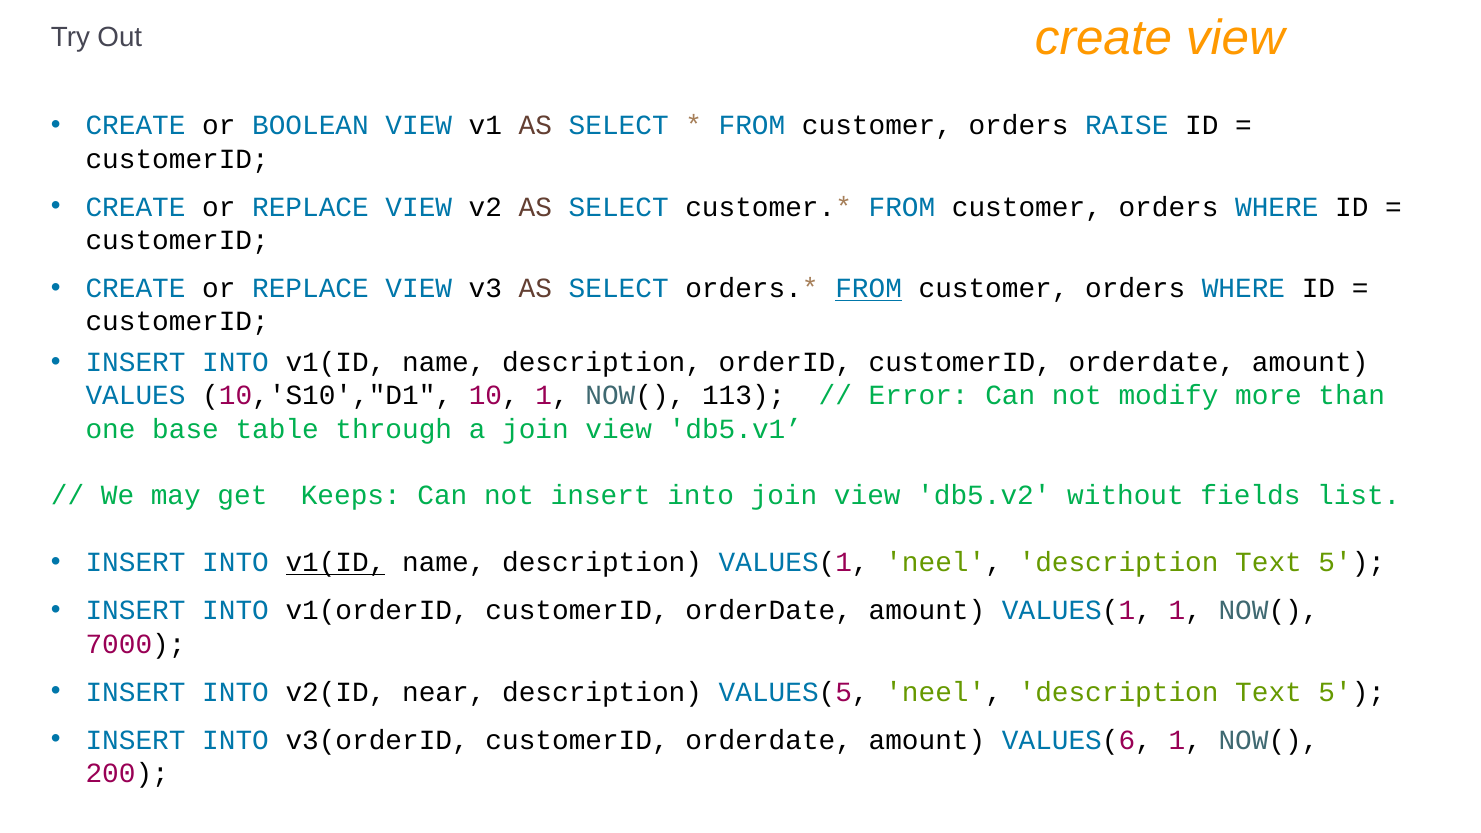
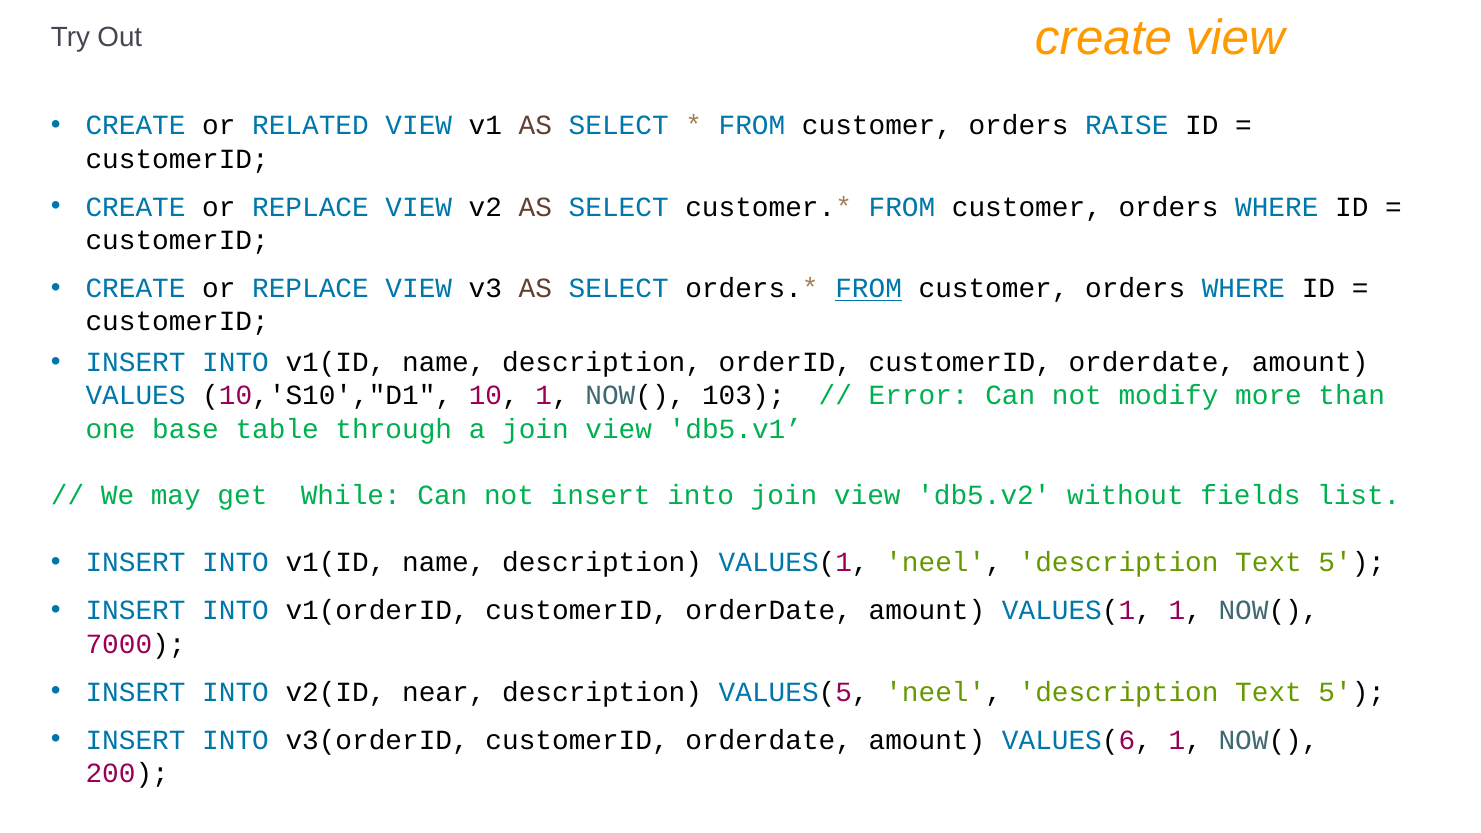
BOOLEAN: BOOLEAN -> RELATED (310, 126)
113: 113 -> 103 (744, 396)
Keeps: Keeps -> While (351, 496)
v1(ID underline: present -> none (335, 562)
